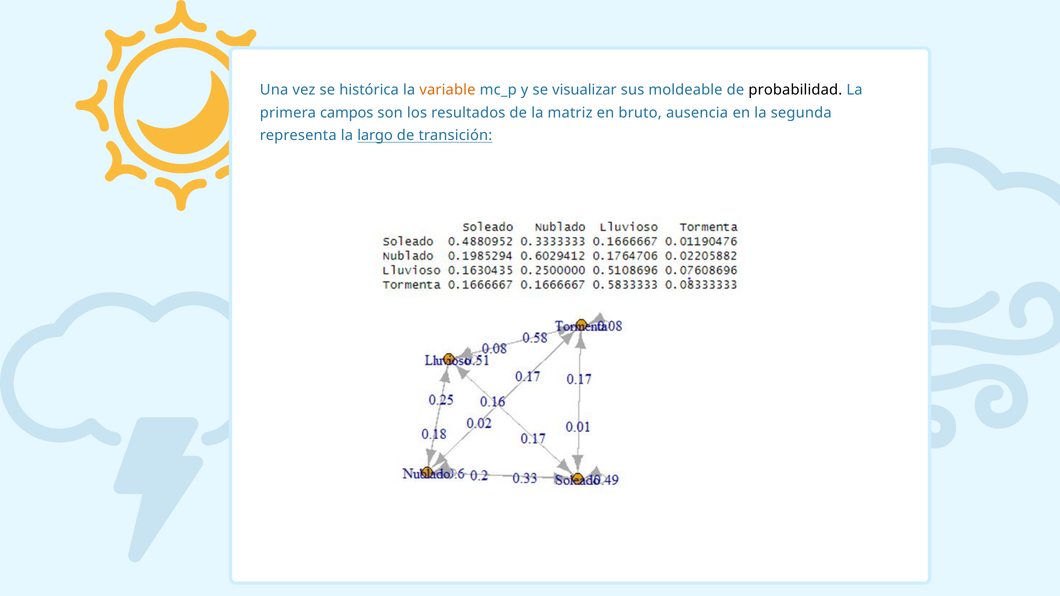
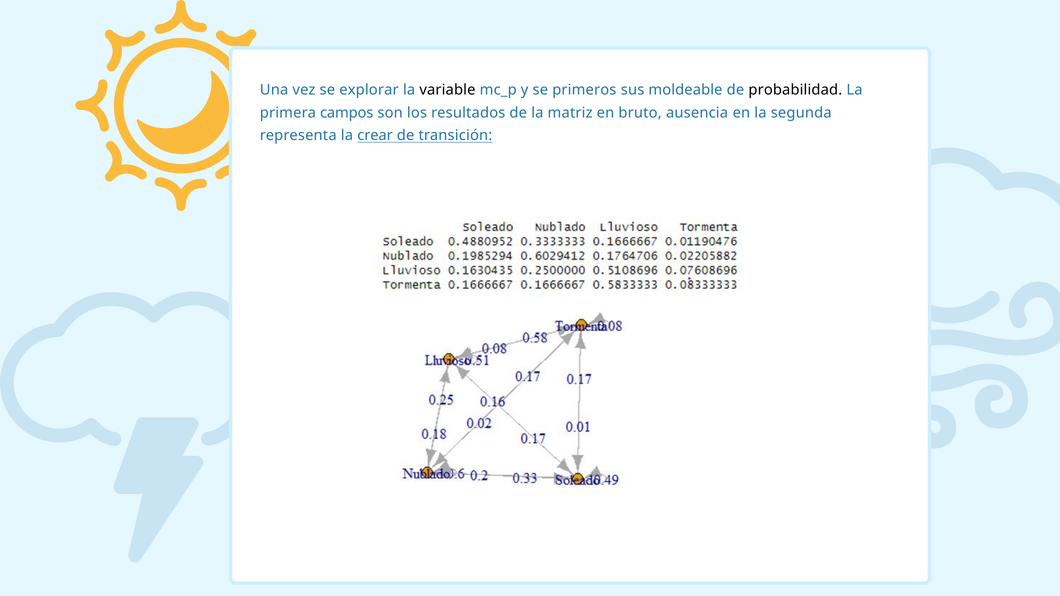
histórica: histórica -> explorar (369, 90)
variable colour: orange -> black (447, 90)
visualizar: visualizar -> primeros (584, 90)
largo: largo -> crear (375, 136)
